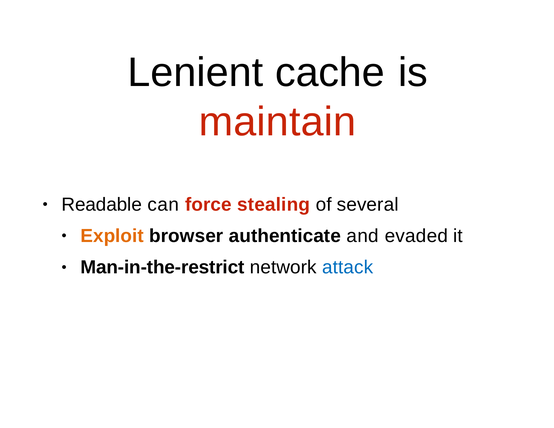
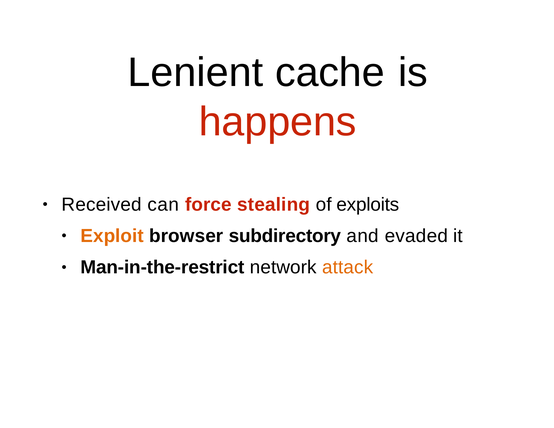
maintain: maintain -> happens (278, 122)
Readable: Readable -> Received (102, 205)
several: several -> exploits (368, 205)
authenticate: authenticate -> subdirectory (285, 236)
attack colour: blue -> orange (348, 267)
